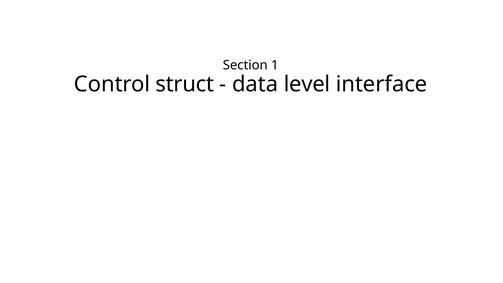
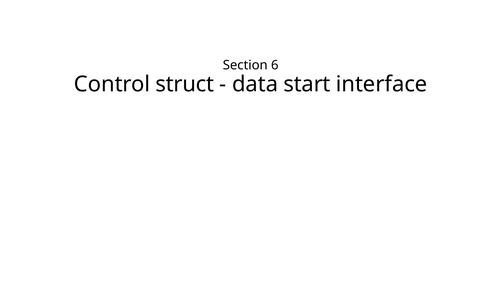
1: 1 -> 6 (275, 65)
level: level -> start (307, 84)
